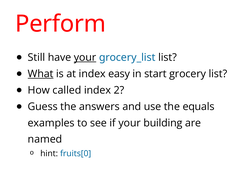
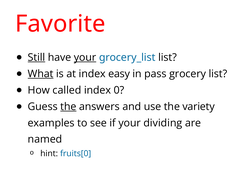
Perform: Perform -> Favorite (60, 24)
Still underline: none -> present (36, 57)
start: start -> pass (155, 74)
2: 2 -> 0 (119, 90)
the underline: none -> present (68, 107)
equals: equals -> variety (199, 107)
building: building -> dividing (163, 123)
